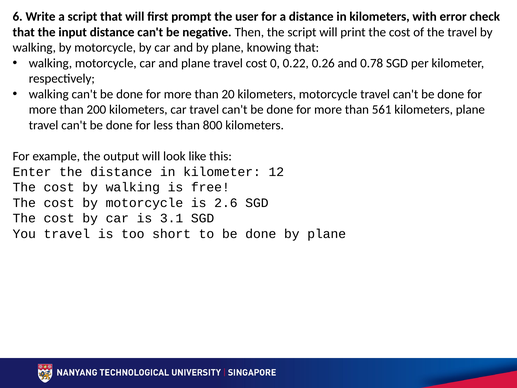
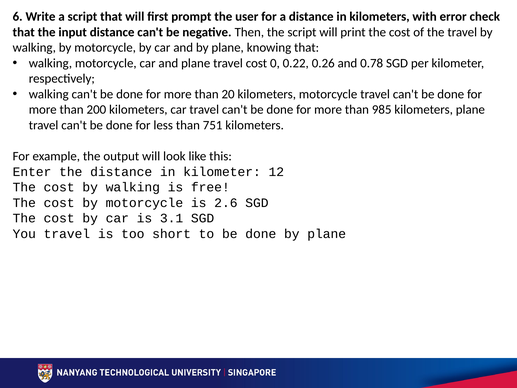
561: 561 -> 985 (382, 110)
800: 800 -> 751 (213, 125)
